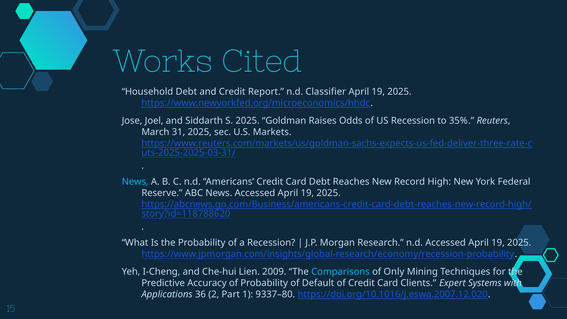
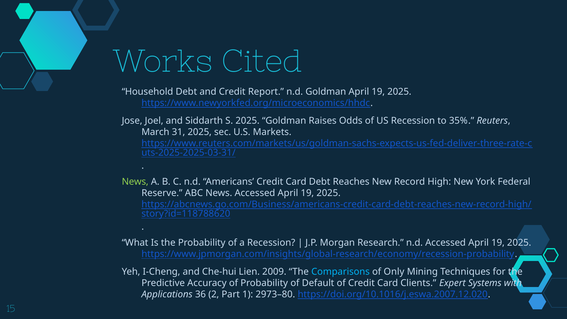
n.d Classifier: Classifier -> Goldman (326, 92)
News colour: light blue -> light green (135, 182)
9337–80: 9337–80 -> 2973–80 (275, 294)
